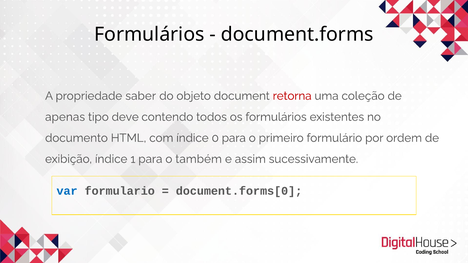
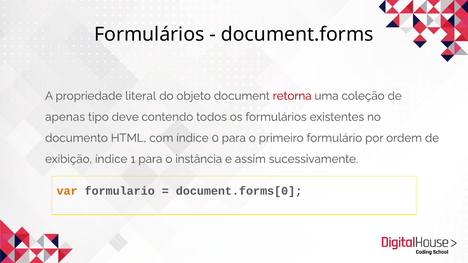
saber: saber -> literal (141, 96)
também: também -> instância (199, 159)
var colour: blue -> orange (67, 191)
